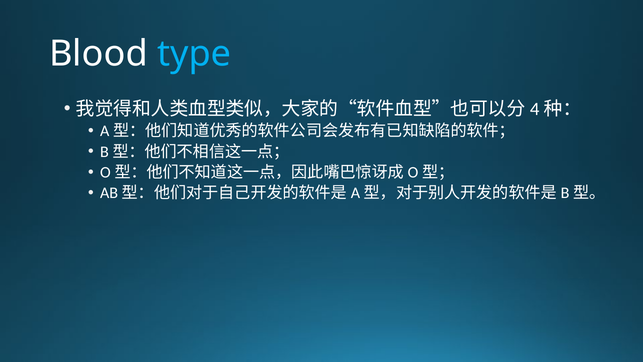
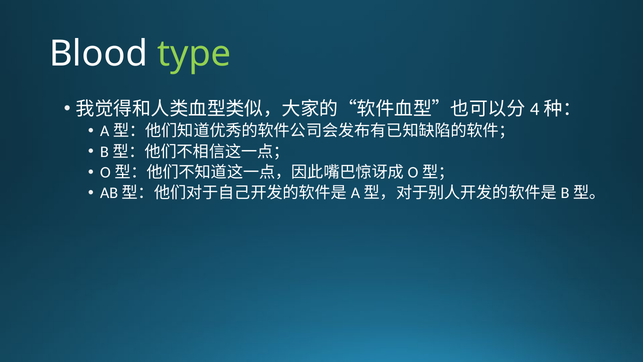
type colour: light blue -> light green (194, 54)
